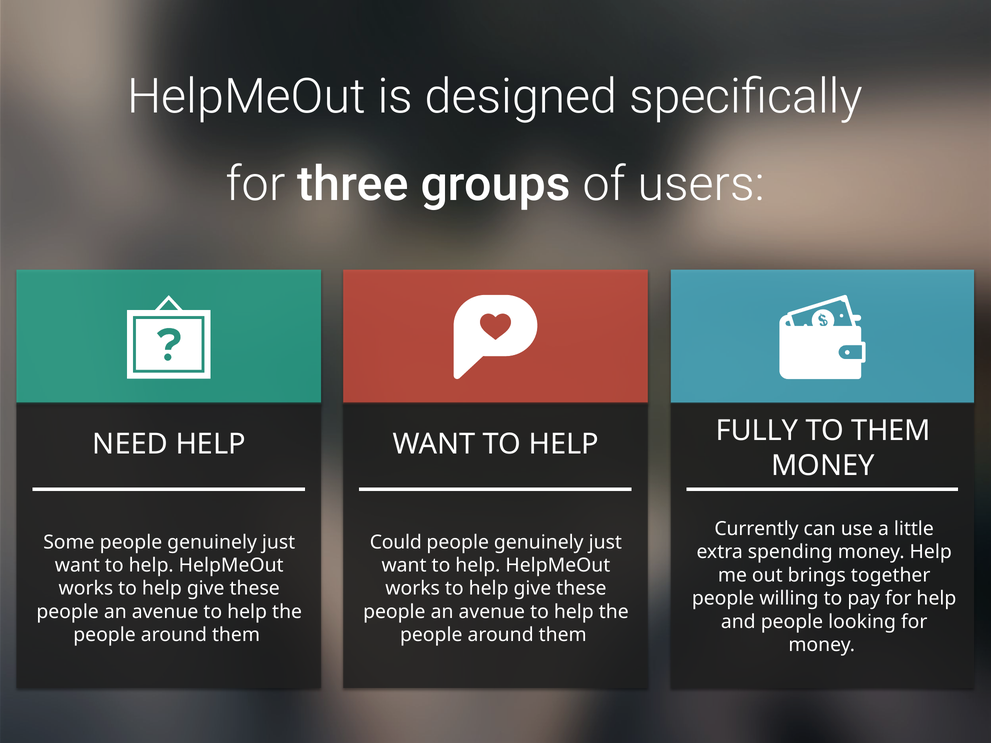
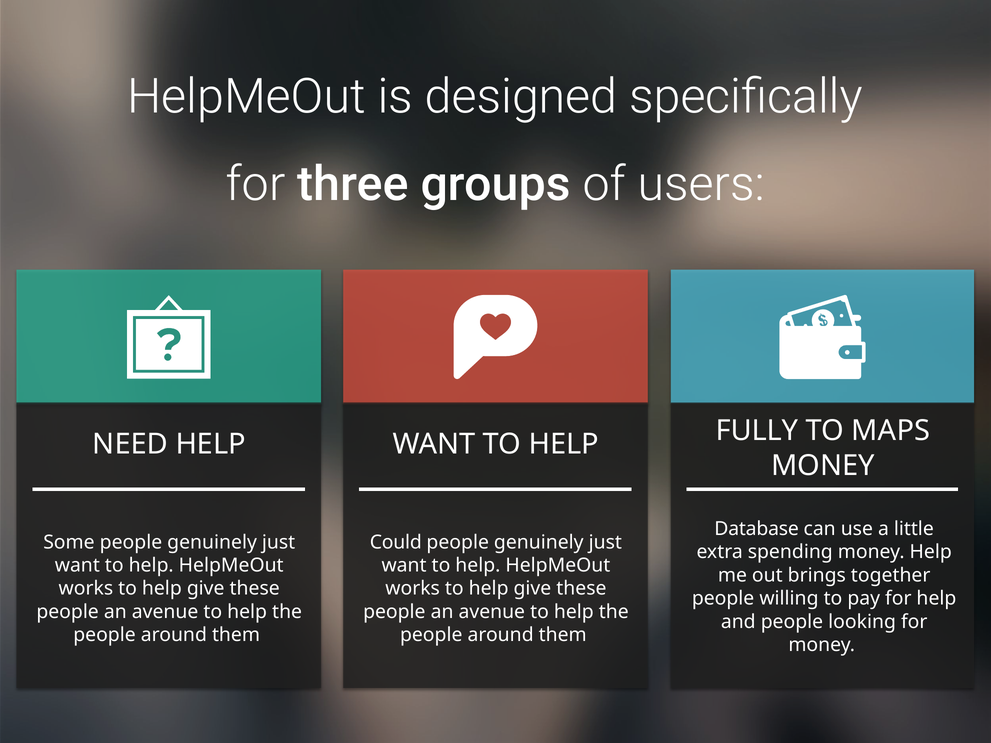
TO THEM: THEM -> MAPS (891, 431)
Currently: Currently -> Database (757, 529)
